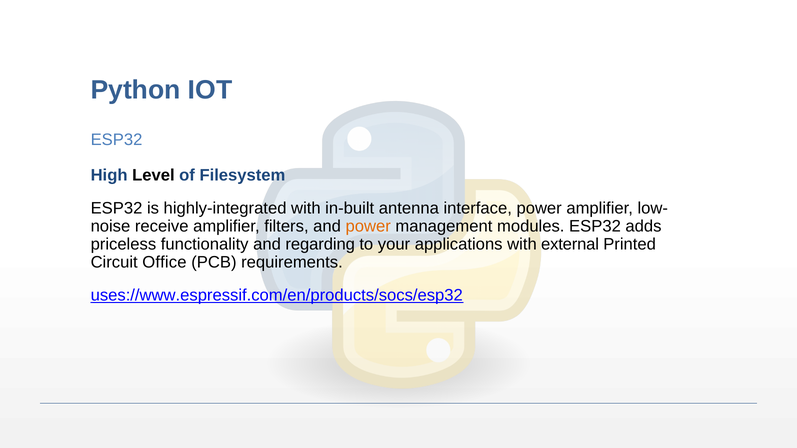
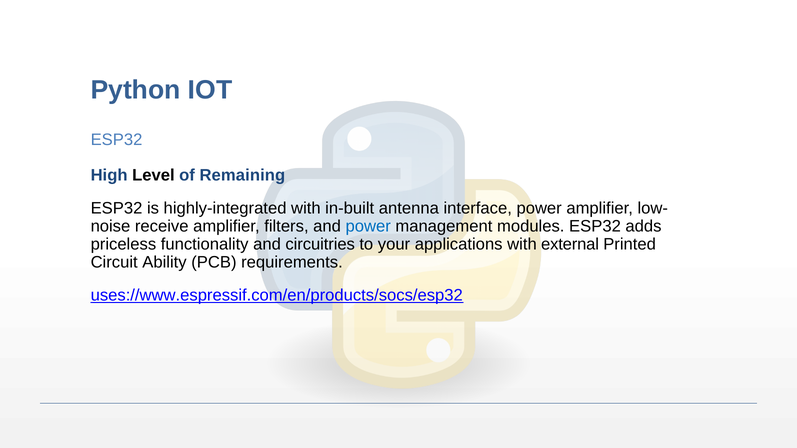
Filesystem: Filesystem -> Remaining (242, 176)
power colour: orange -> blue (368, 226)
regarding: regarding -> circuitries (320, 244)
Office: Office -> Ability (164, 262)
